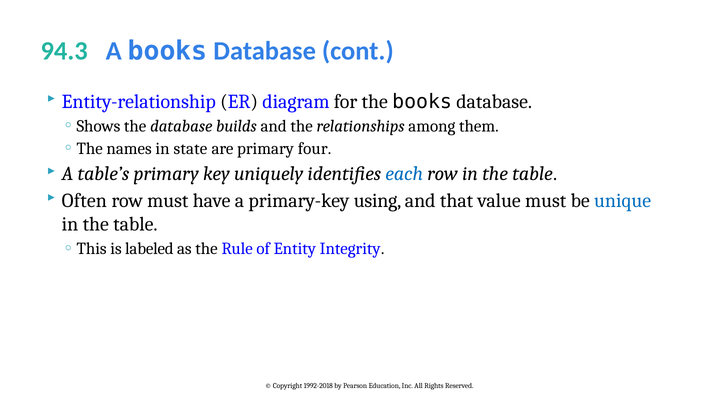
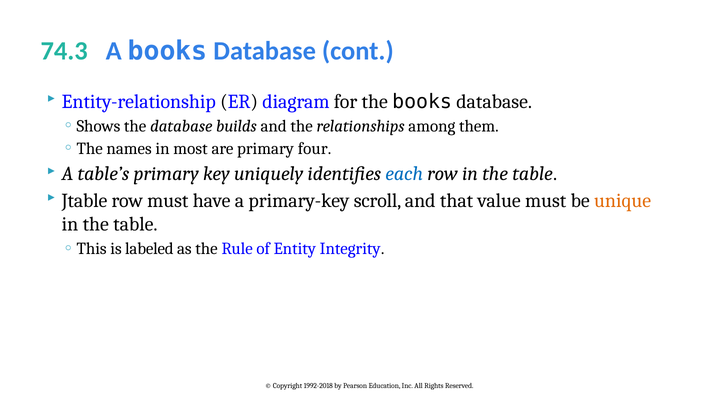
94.3: 94.3 -> 74.3 (64, 51)
state: state -> most (190, 149)
Often: Often -> Jtable (85, 201)
using: using -> scroll (377, 201)
unique colour: blue -> orange (623, 201)
